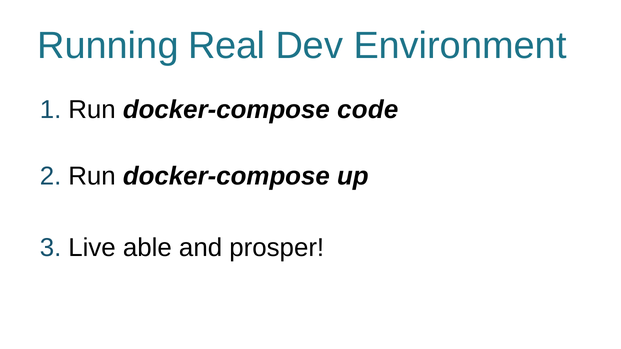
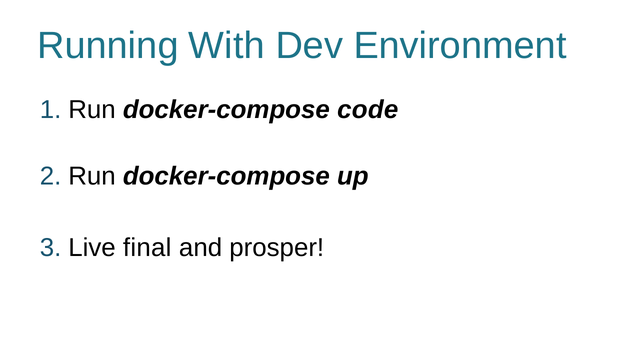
Real: Real -> With (227, 46)
able: able -> final (147, 248)
